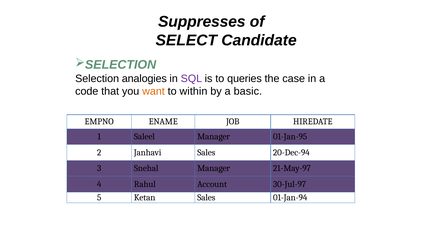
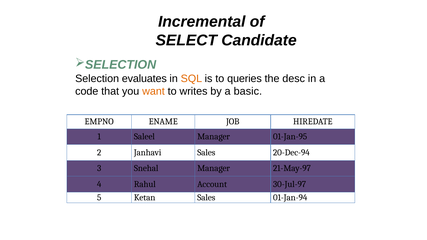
Suppresses: Suppresses -> Incremental (202, 22)
analogies: analogies -> evaluates (144, 79)
SQL colour: purple -> orange (191, 79)
case: case -> desc (294, 79)
within: within -> writes (194, 91)
